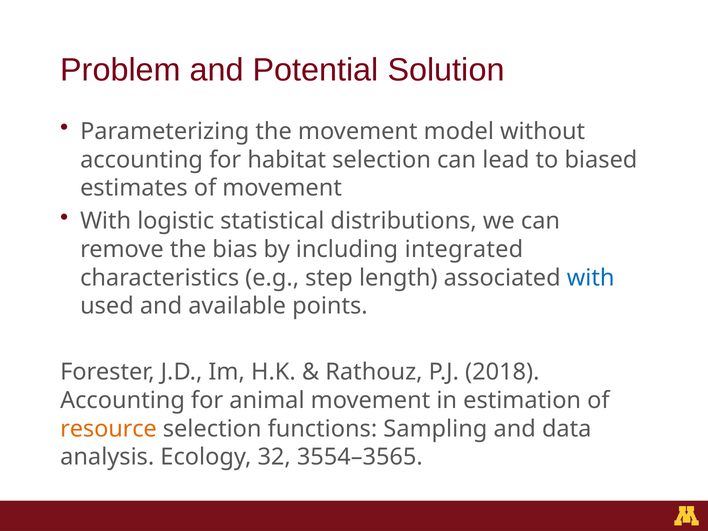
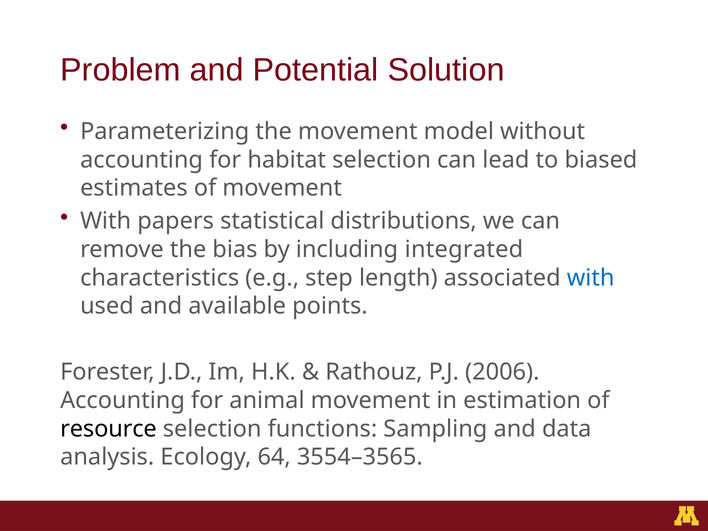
logistic: logistic -> papers (176, 221)
2018: 2018 -> 2006 (502, 372)
resource colour: orange -> black (108, 429)
32: 32 -> 64 (274, 457)
